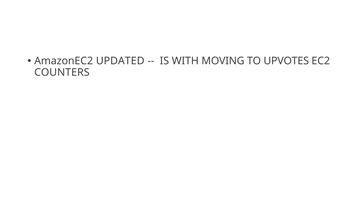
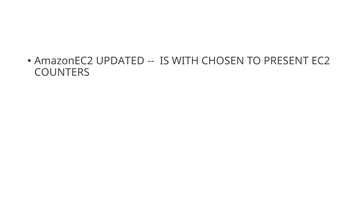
MOVING: MOVING -> CHOSEN (223, 61)
UPVOTES: UPVOTES -> PRESENT (286, 61)
